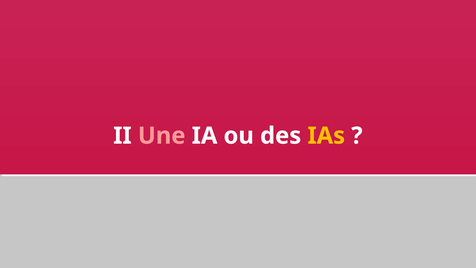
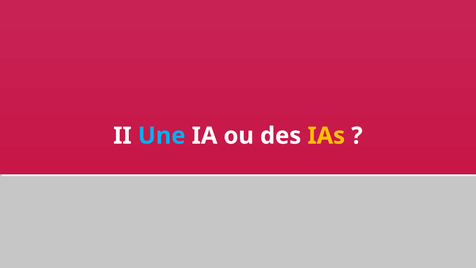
Une colour: pink -> light blue (162, 136)
